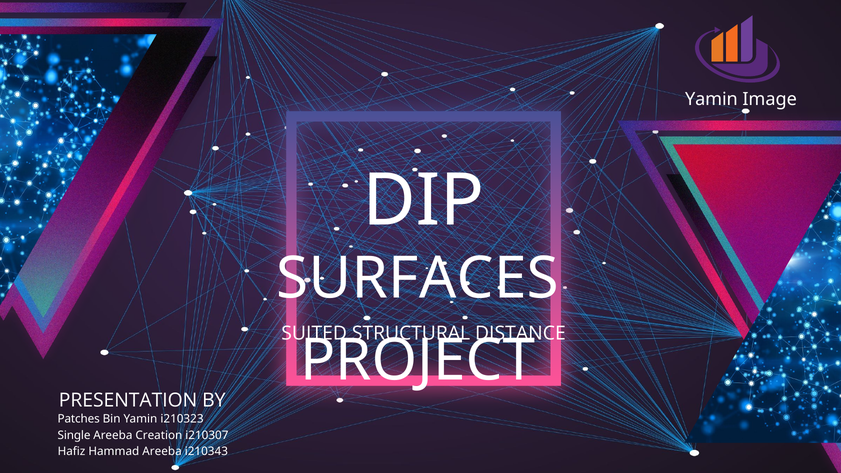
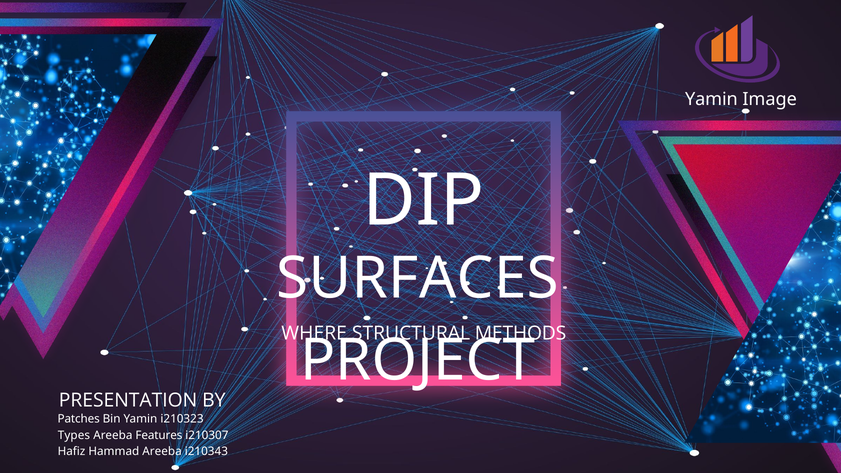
SUITED: SUITED -> WHERE (314, 333)
DISTANCE: DISTANCE -> METHODS (521, 333)
Single: Single -> Types (74, 435)
Creation: Creation -> Features (159, 435)
